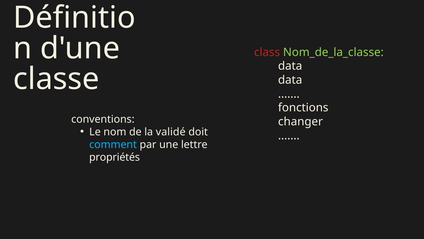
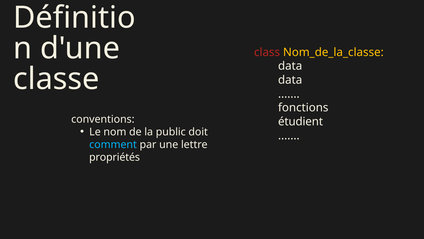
Nom_de_la_classe colour: light green -> yellow (333, 52)
changer: changer -> étudient (301, 121)
validé: validé -> public (171, 132)
